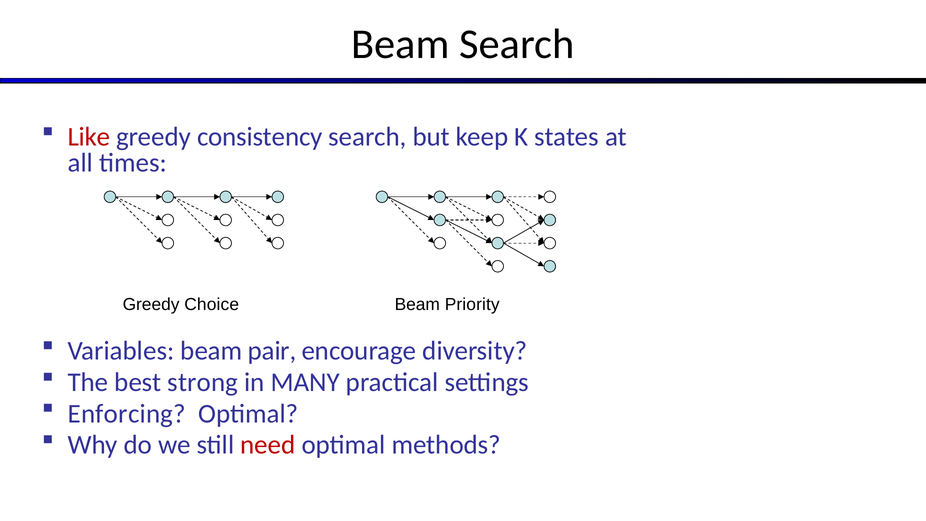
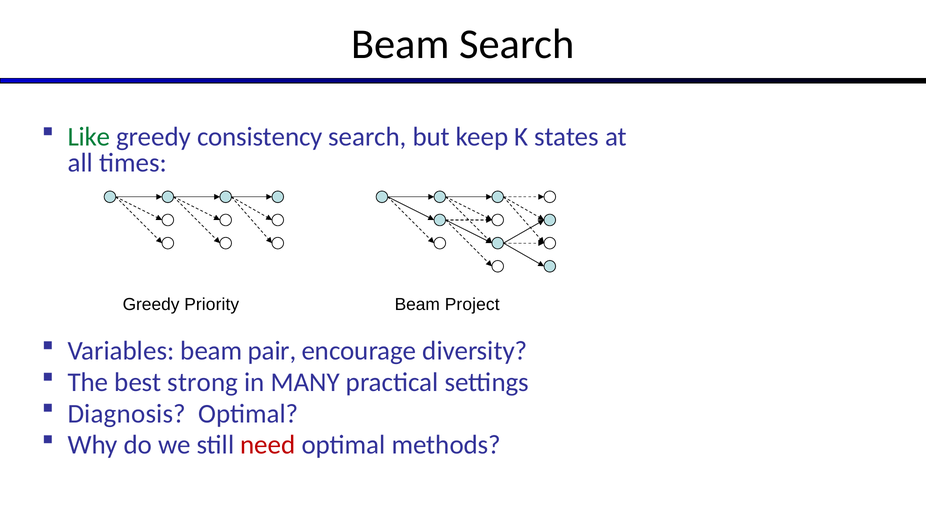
Like colour: red -> green (89, 137)
Choice: Choice -> Priority (212, 304)
Priority: Priority -> Project (472, 304)
Enforcing: Enforcing -> Diagnosis (127, 414)
